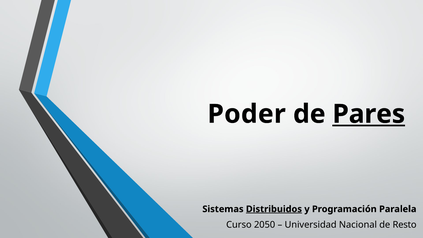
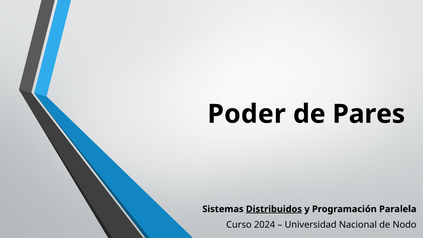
Pares underline: present -> none (369, 114)
2050: 2050 -> 2024 (265, 225)
Resto: Resto -> Nodo (405, 225)
